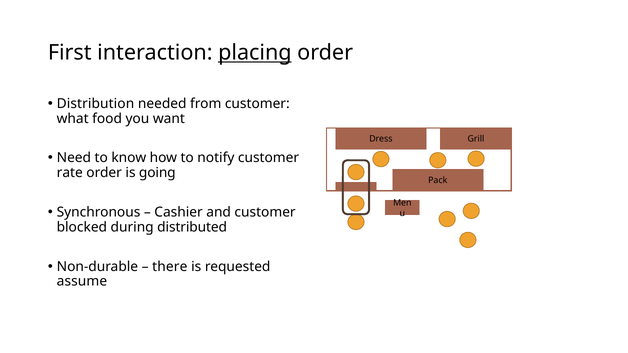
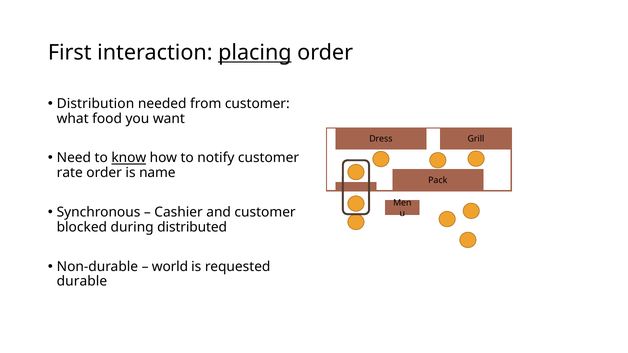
know underline: none -> present (129, 158)
going: going -> name (157, 173)
there: there -> world (170, 267)
assume: assume -> durable (82, 282)
